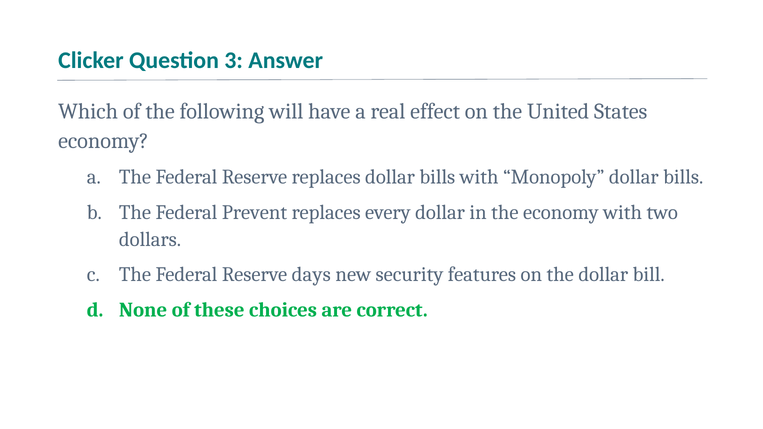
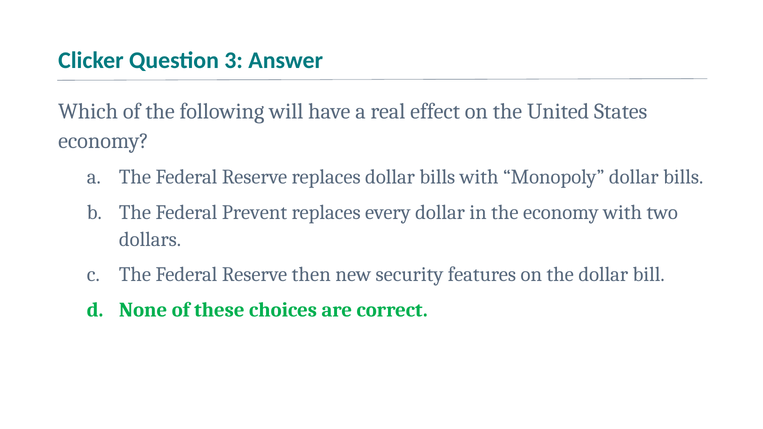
days: days -> then (311, 275)
